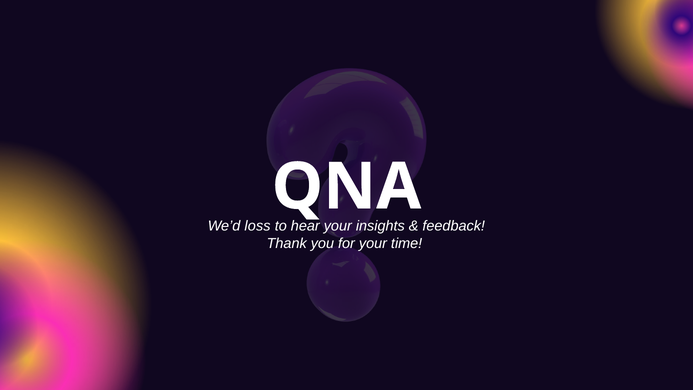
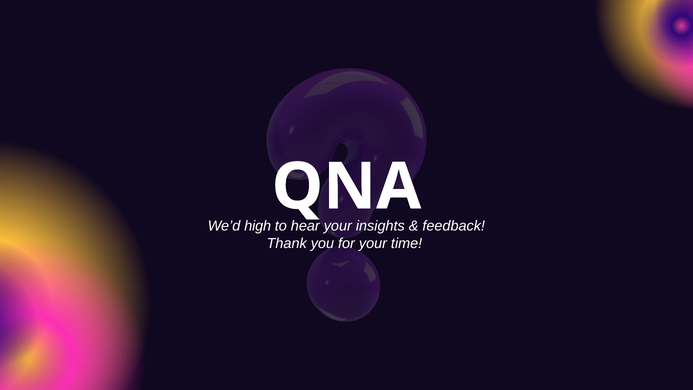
loss: loss -> high (258, 226)
